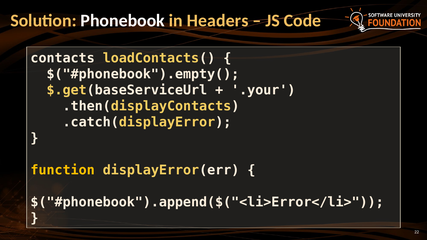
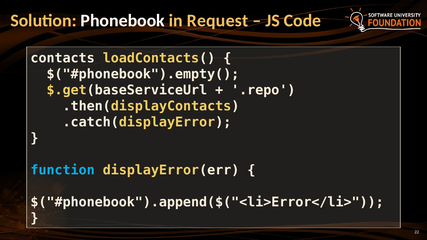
Headers: Headers -> Request (218, 21)
.your: .your -> .repo (263, 90)
function colour: yellow -> light blue (63, 170)
